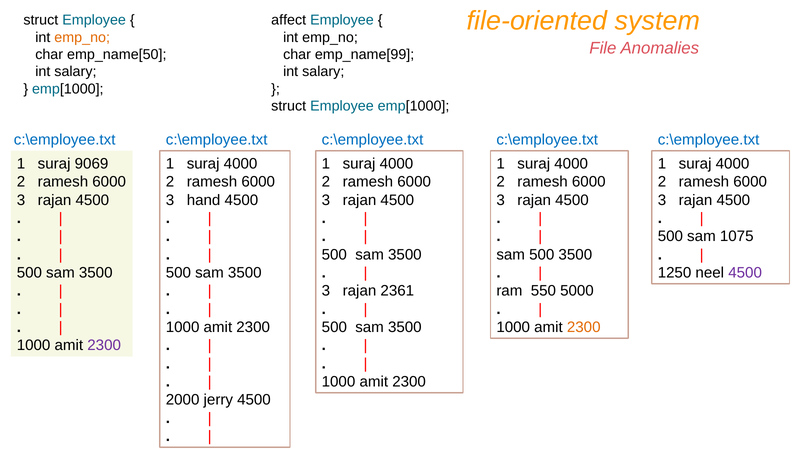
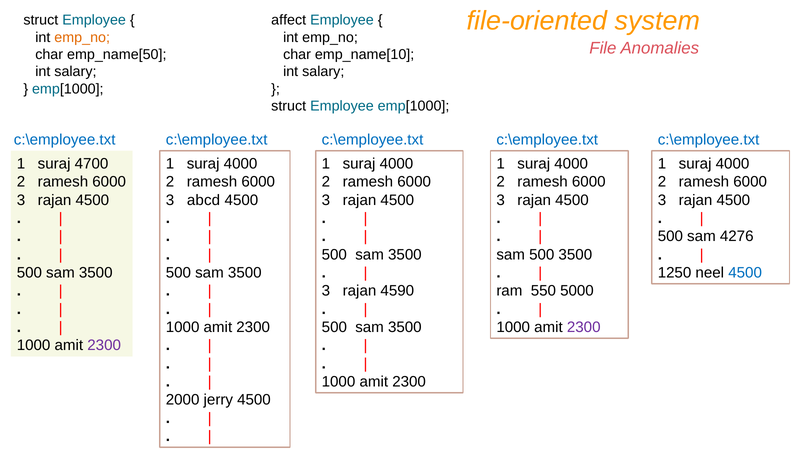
emp_name[99: emp_name[99 -> emp_name[10 (365, 55)
9069: 9069 -> 4700 (92, 164)
hand: hand -> abcd (204, 200)
1075: 1075 -> 4276 (737, 236)
4500 colour: purple -> blue (745, 273)
2361: 2361 -> 4590 (397, 291)
2300 colour: orange -> purple (584, 327)
